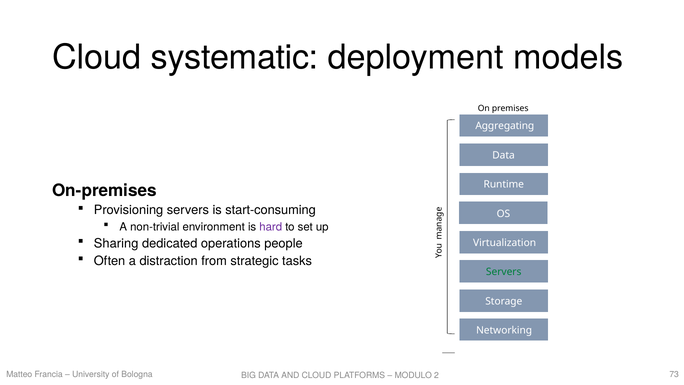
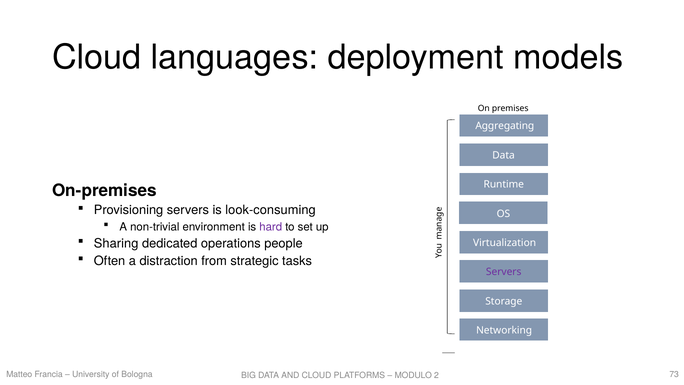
systematic: systematic -> languages (234, 57)
start-consuming: start-consuming -> look-consuming (271, 210)
Servers colour: green -> purple (504, 272)
